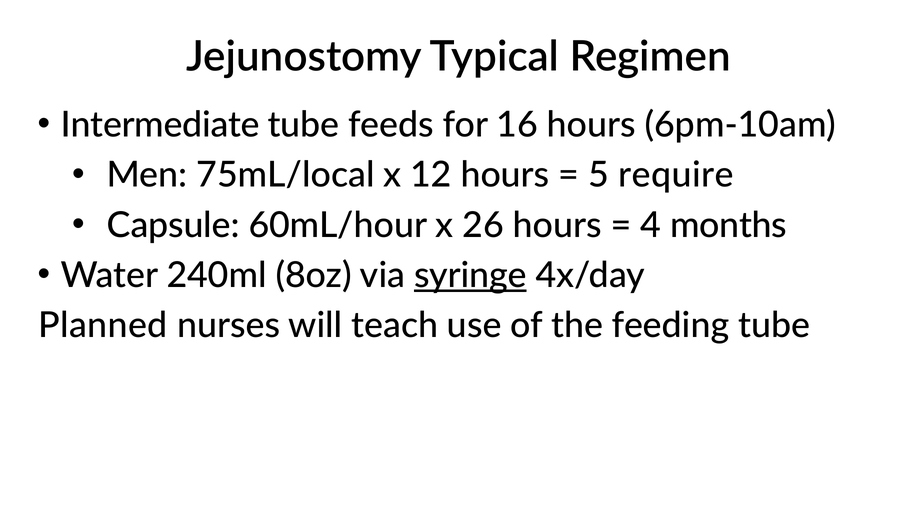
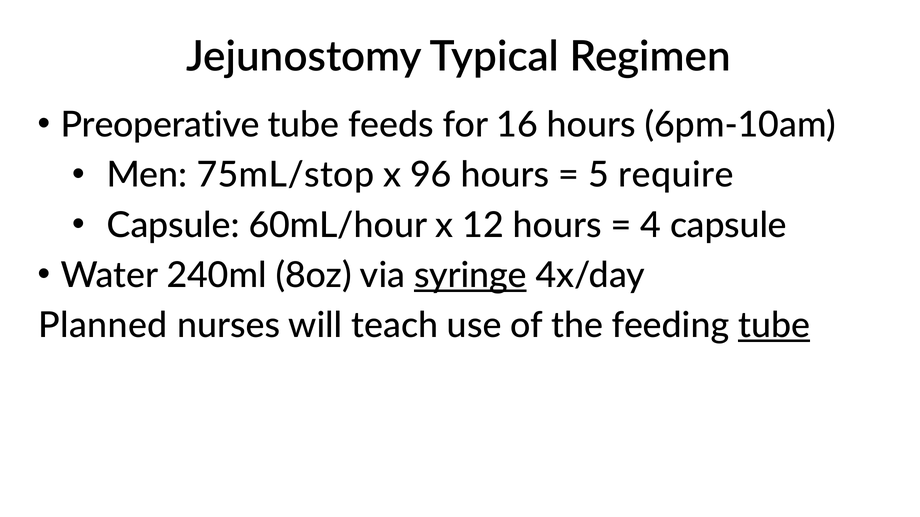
Intermediate: Intermediate -> Preoperative (160, 125)
75mL/local: 75mL/local -> 75mL/stop (285, 175)
12: 12 -> 96 (431, 175)
26: 26 -> 12 (483, 225)
4 months: months -> capsule (728, 225)
tube underline: none -> present (774, 326)
